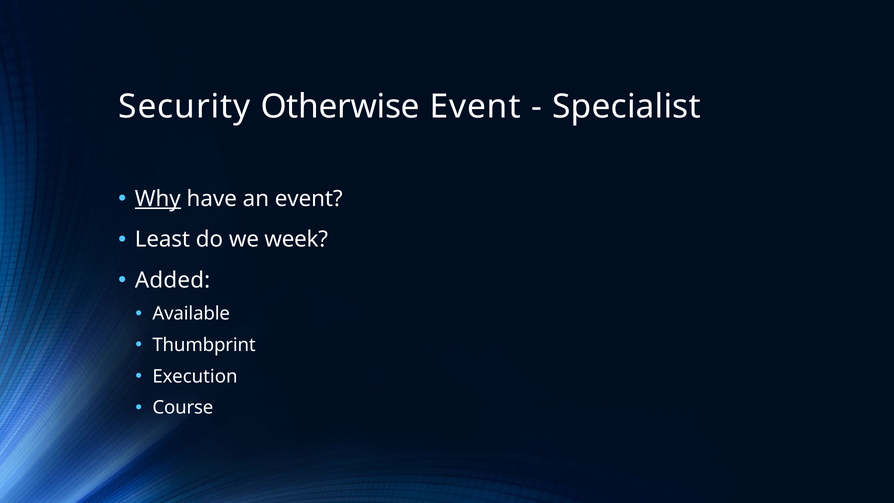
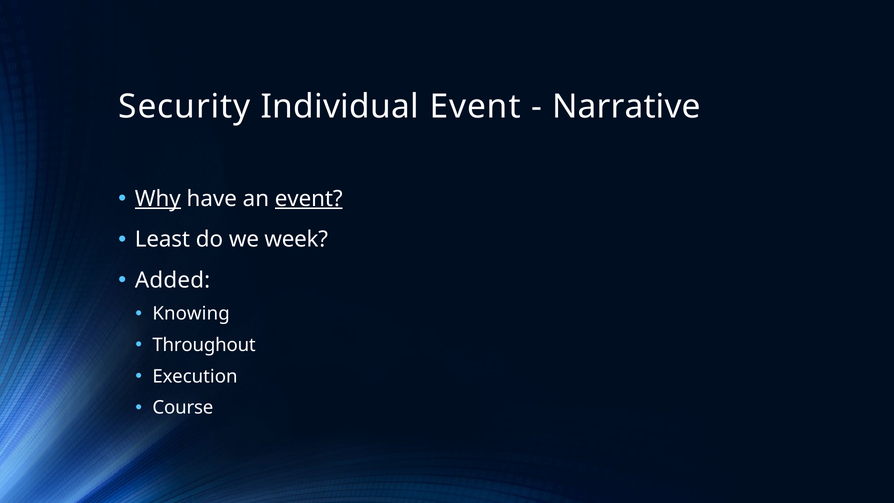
Otherwise: Otherwise -> Individual (340, 107)
Specialist: Specialist -> Narrative (627, 107)
event underline: none -> present (309, 199)
Available: Available -> Knowing (191, 314)
Thumbprint: Thumbprint -> Throughout (204, 345)
